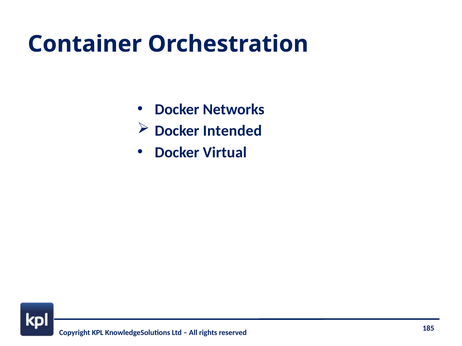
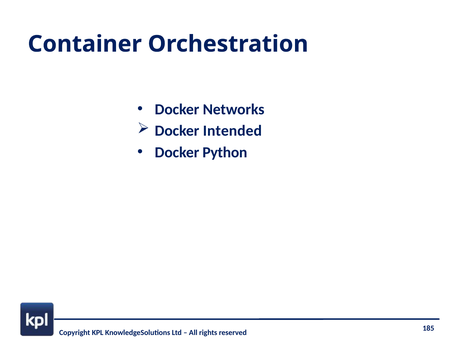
Virtual: Virtual -> Python (225, 153)
